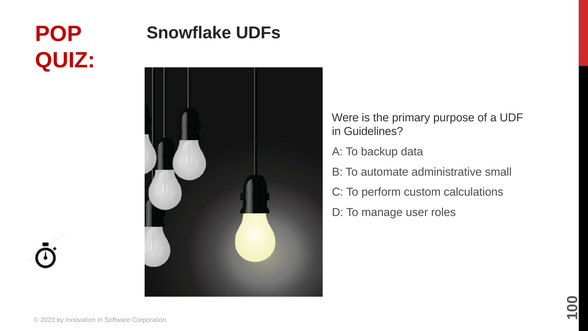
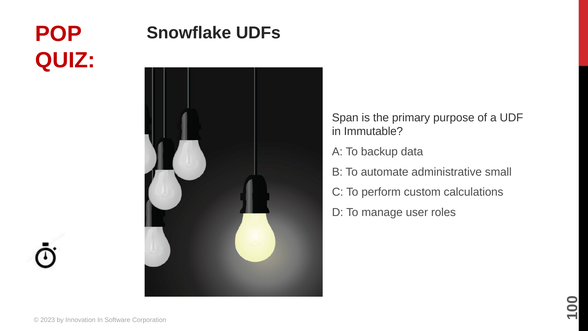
Were: Were -> Span (345, 118)
Guidelines: Guidelines -> Immutable (373, 131)
